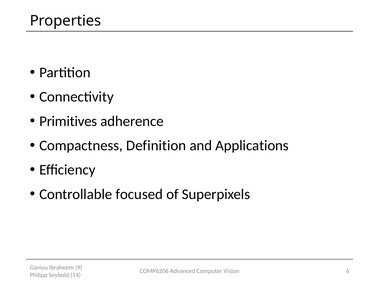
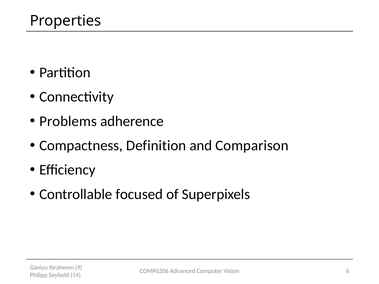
Primitives: Primitives -> Problems (68, 121)
Applications: Applications -> Comparison (252, 146)
